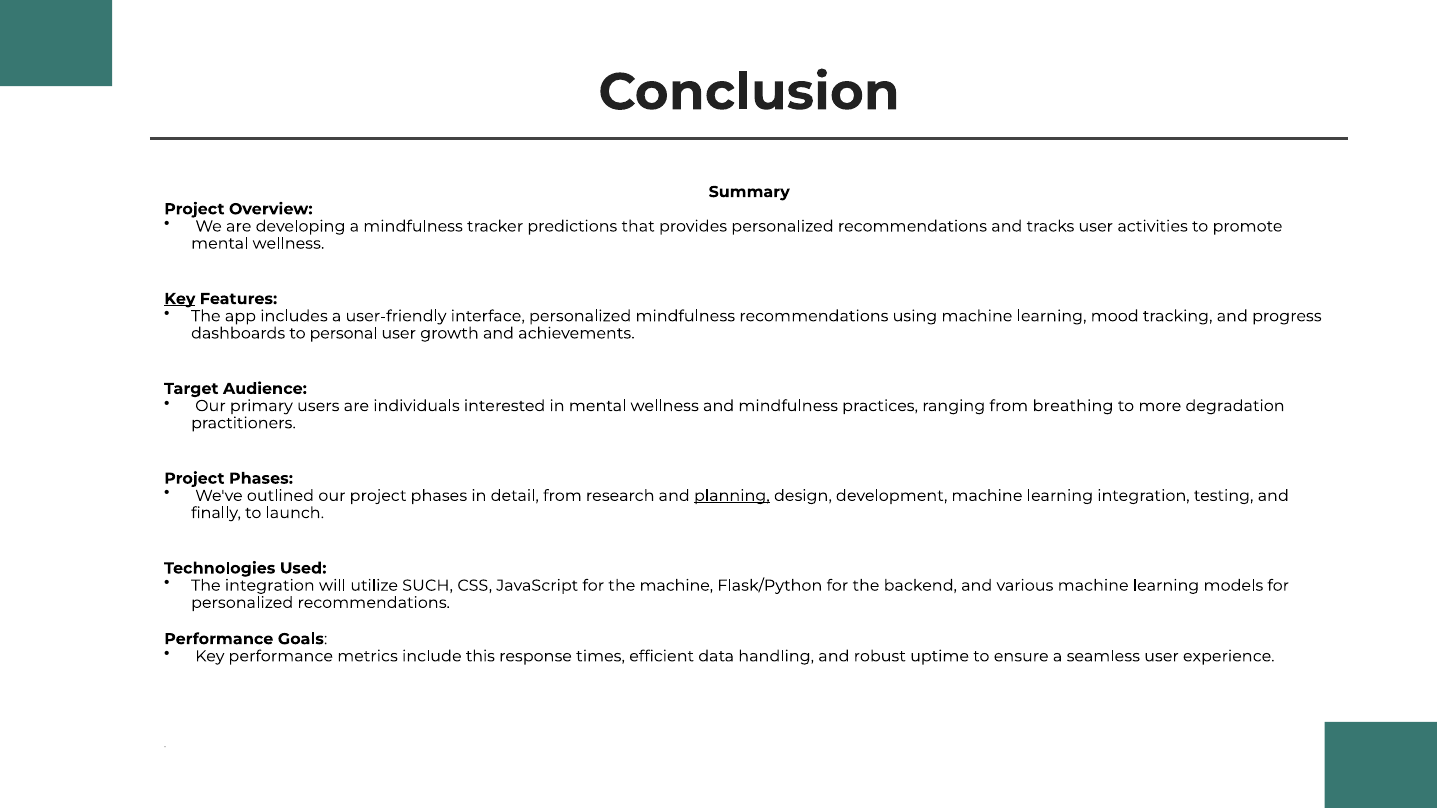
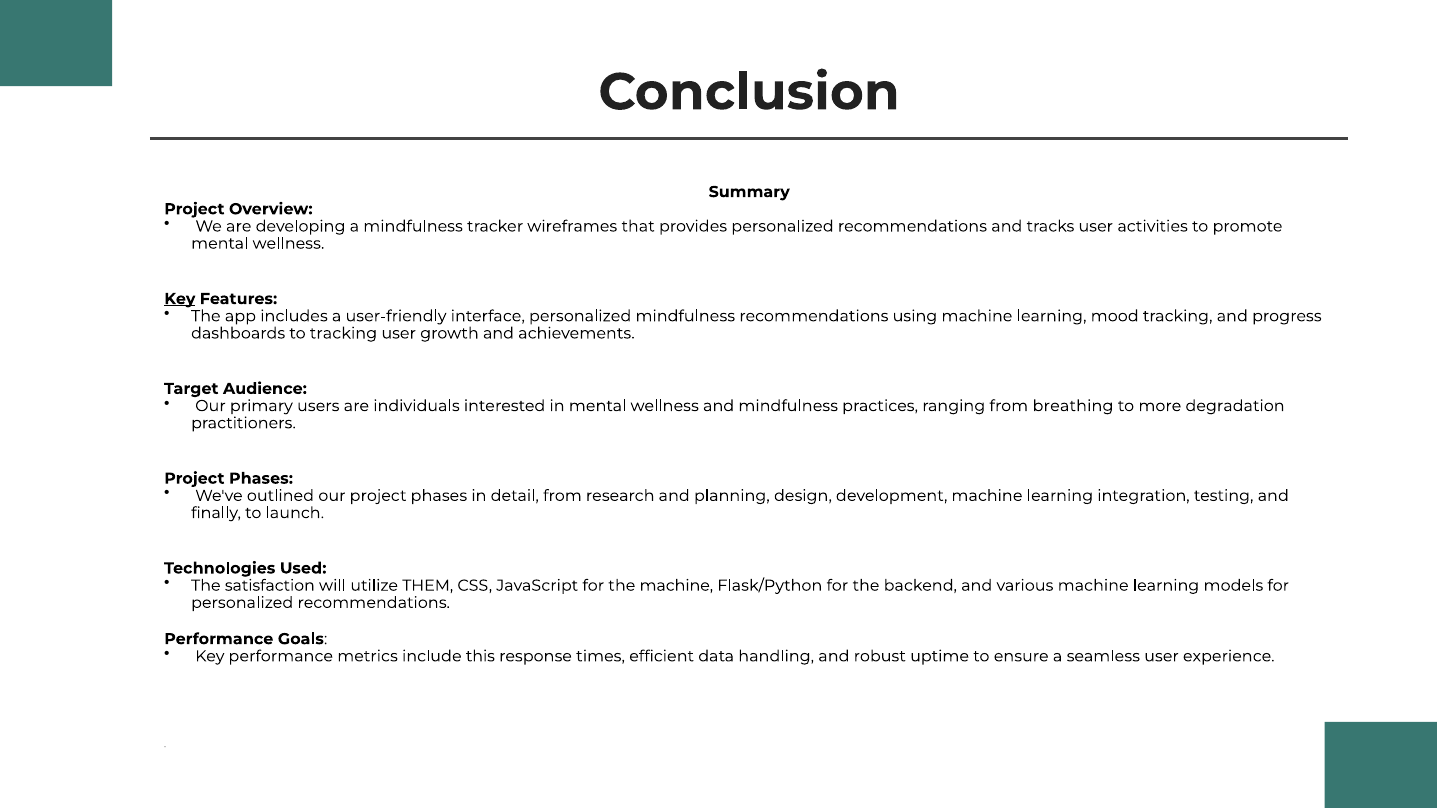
predictions: predictions -> wireframes (572, 226)
to personal: personal -> tracking (343, 333)
planning underline: present -> none (732, 496)
The integration: integration -> satisfaction (270, 586)
SUCH: SUCH -> THEM (428, 586)
